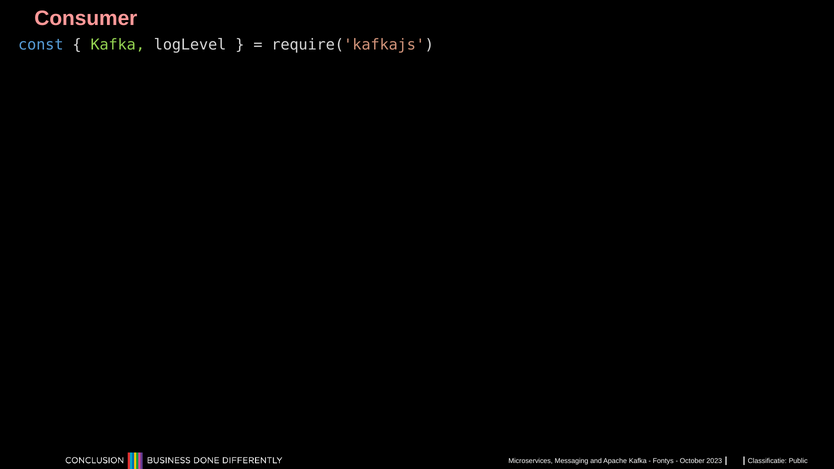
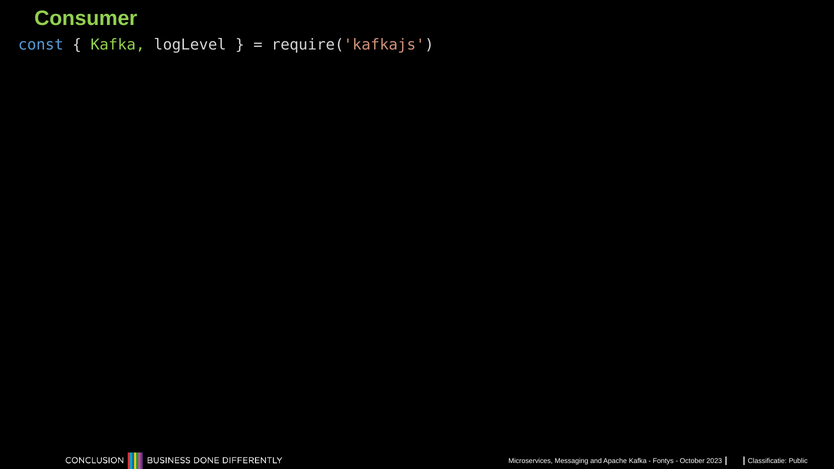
Consumer colour: pink -> light green (86, 18)
